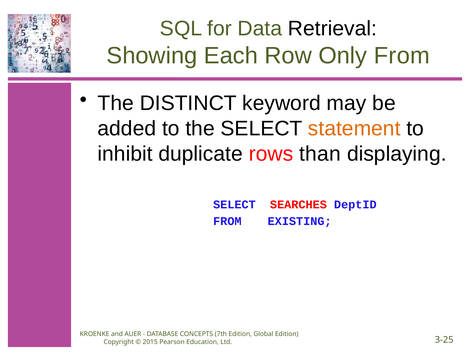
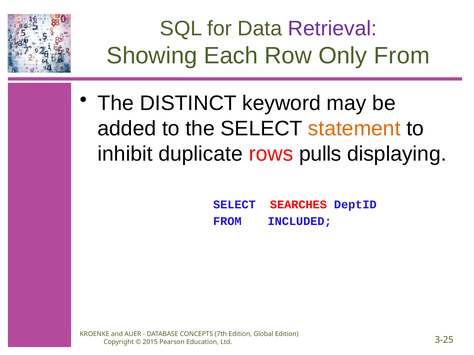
Retrieval colour: black -> purple (332, 29)
than: than -> pulls (320, 154)
EXISTING: EXISTING -> INCLUDED (300, 222)
